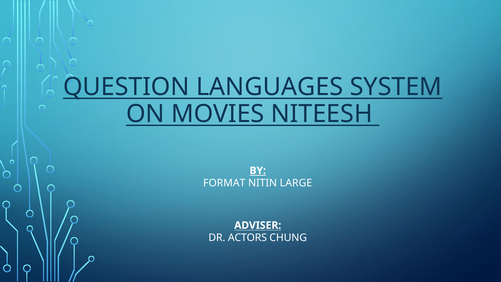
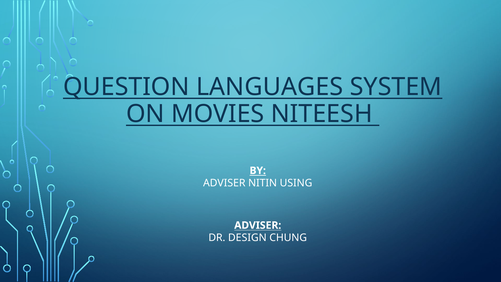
FORMAT: FORMAT -> ADVISER (224, 183)
LARGE: LARGE -> USING (296, 183)
ACTORS: ACTORS -> DESIGN (247, 238)
